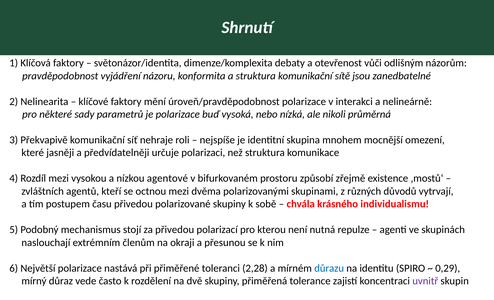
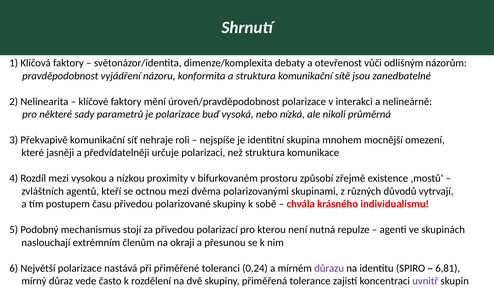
agentové: agentové -> proximity (167, 179)
2,28: 2,28 -> 0,24 (255, 269)
důrazu colour: blue -> purple (329, 269)
0,29: 0,29 -> 6,81 (448, 269)
